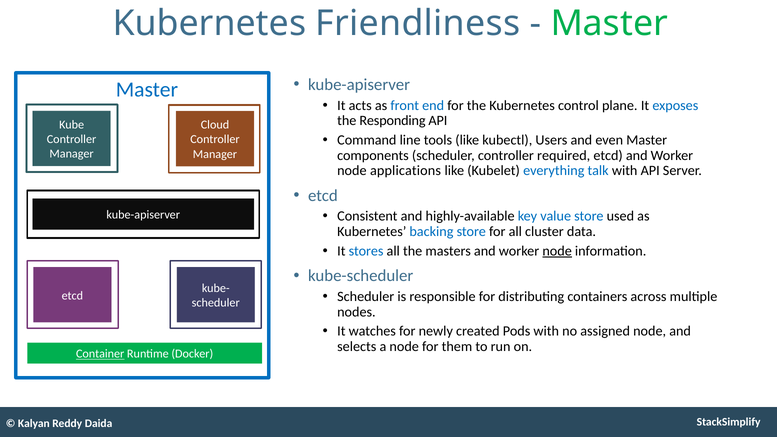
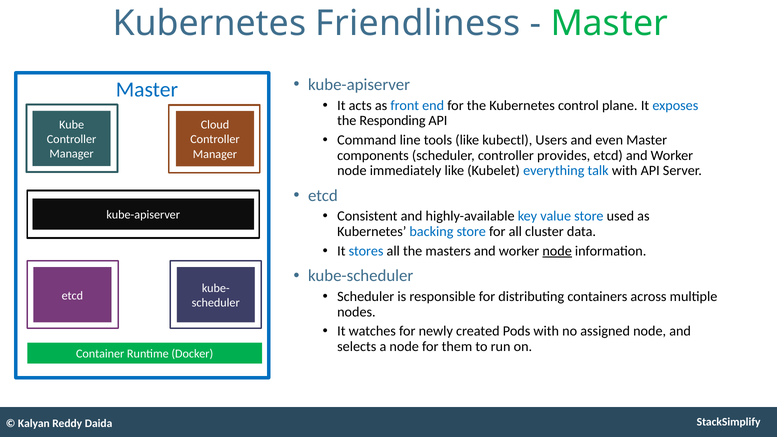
required: required -> provides (564, 155)
applications: applications -> immediately (406, 171)
Container underline: present -> none (100, 354)
